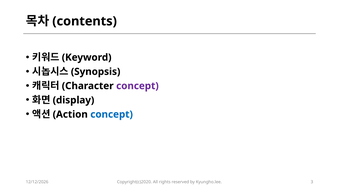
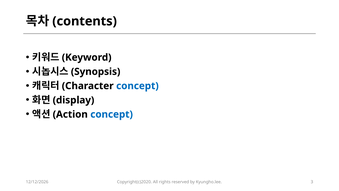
concept colour: purple -> blue (137, 86)
